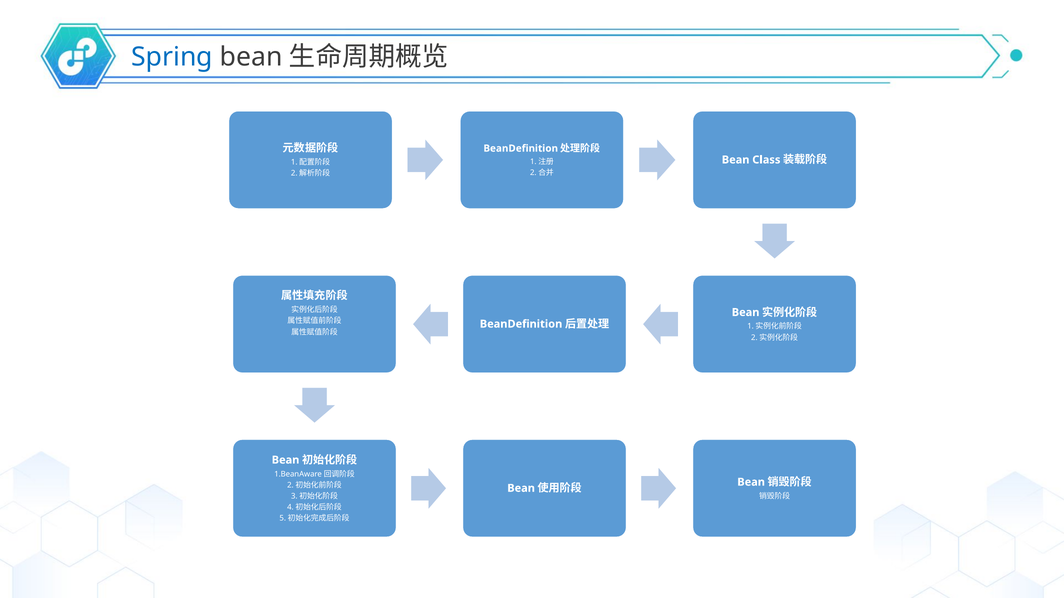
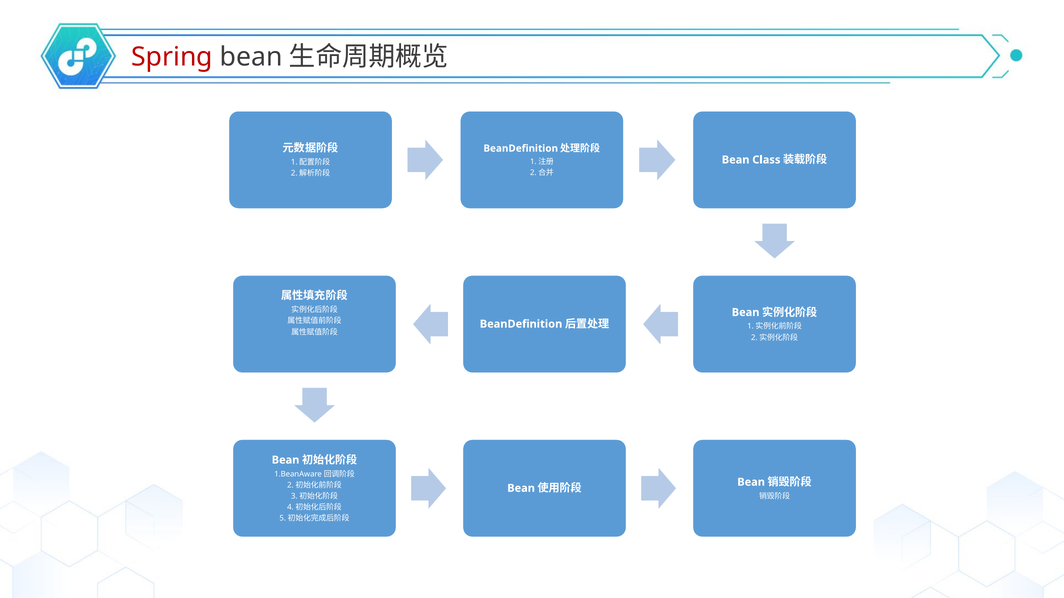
Spring colour: blue -> red (172, 57)
